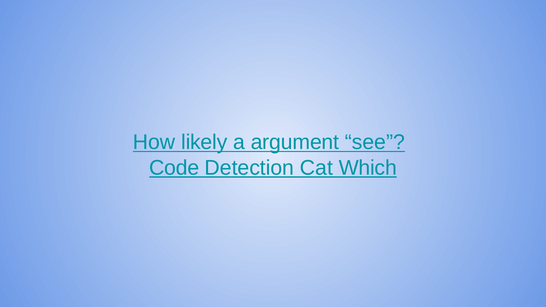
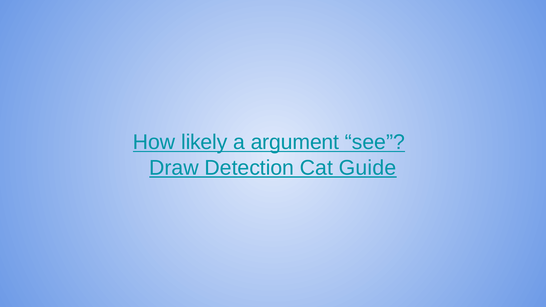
Code: Code -> Draw (174, 168)
Which: Which -> Guide (368, 168)
